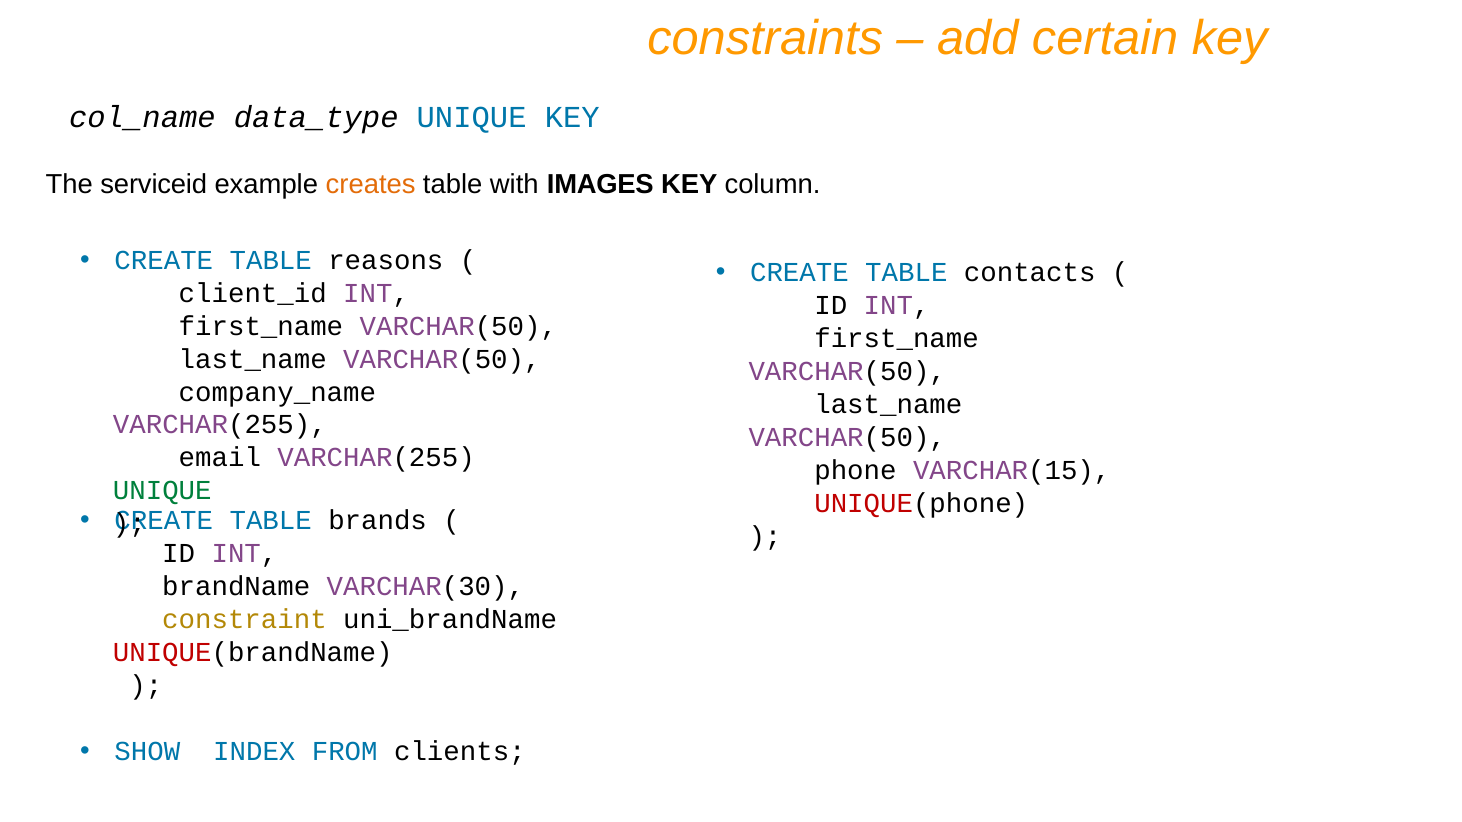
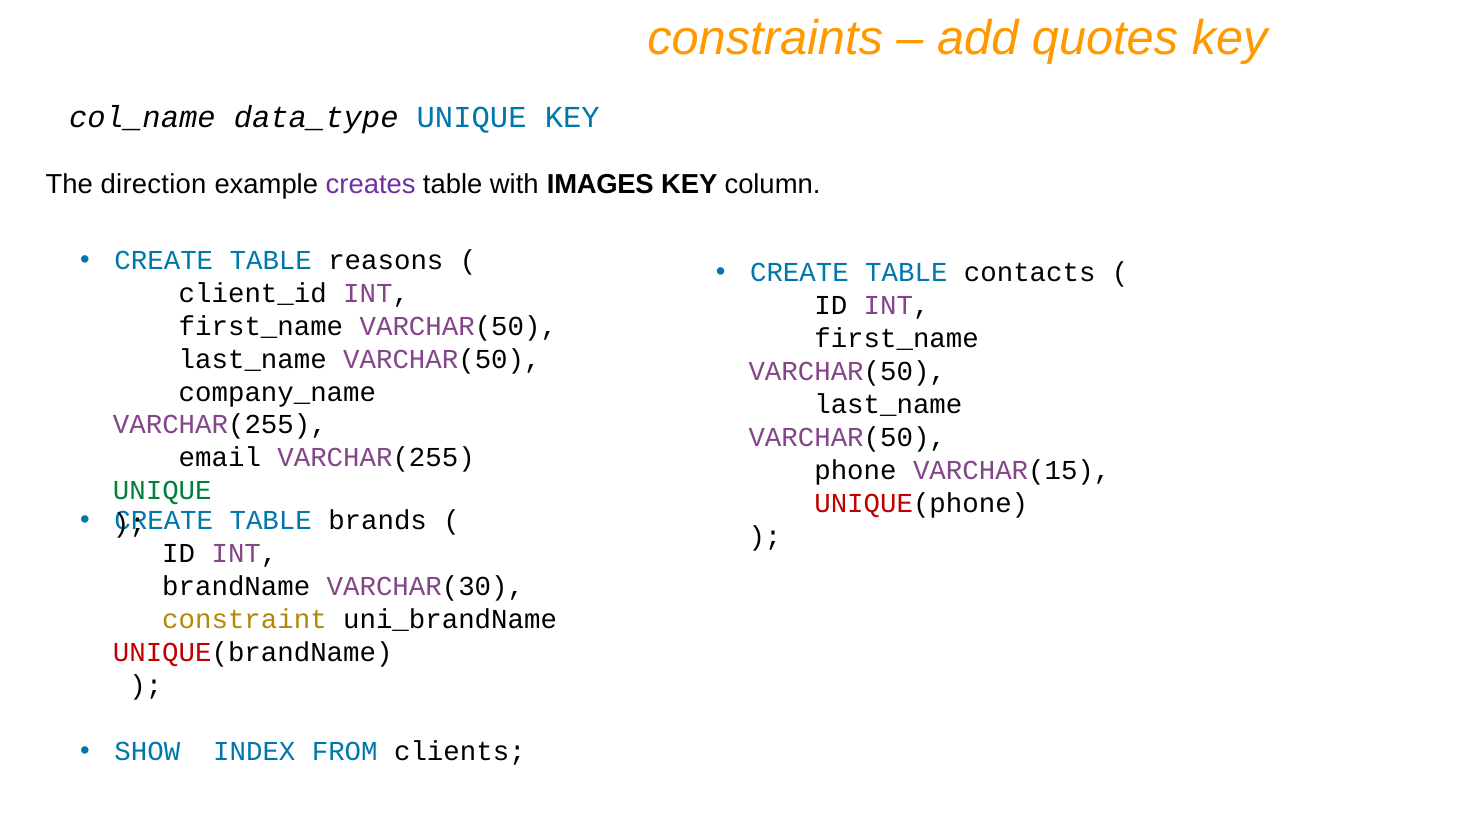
certain: certain -> quotes (1105, 38)
serviceid: serviceid -> direction (154, 184)
creates colour: orange -> purple (371, 184)
